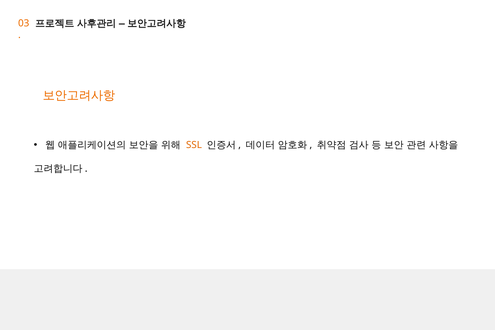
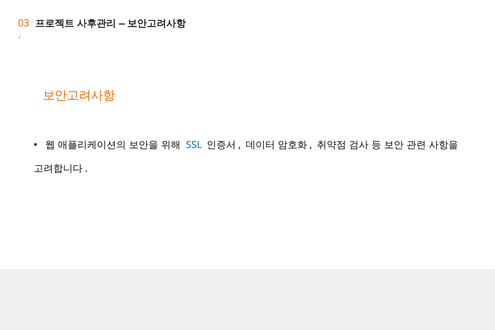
SSL colour: orange -> blue (194, 145)
